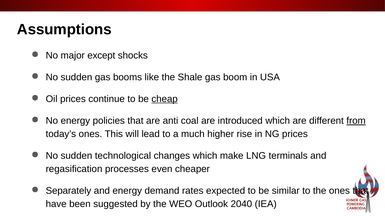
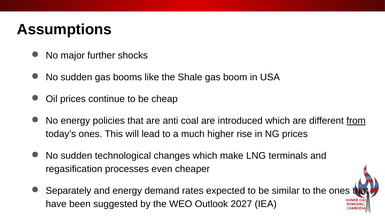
except: except -> further (101, 56)
cheap underline: present -> none (165, 99)
2040: 2040 -> 2027 (241, 205)
